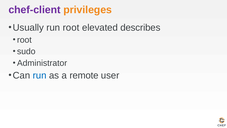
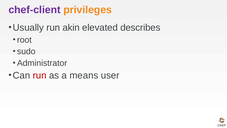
run root: root -> akin (71, 28)
run colour: blue -> red (40, 75)
remote: remote -> means (84, 75)
